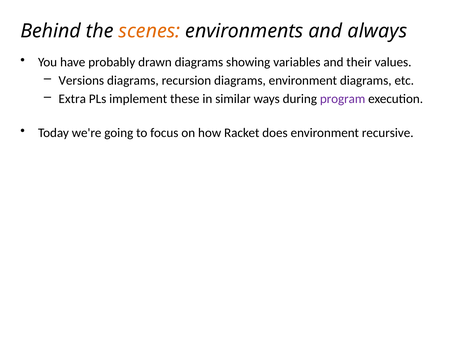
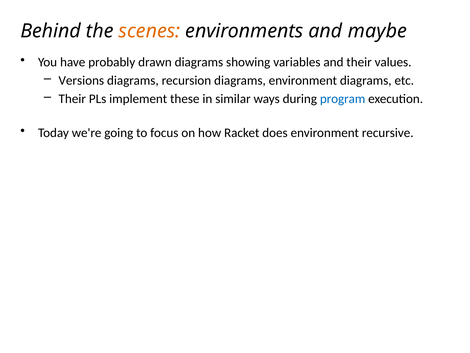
always: always -> maybe (377, 31)
Extra: Extra -> Their (72, 99)
program colour: purple -> blue (343, 99)
